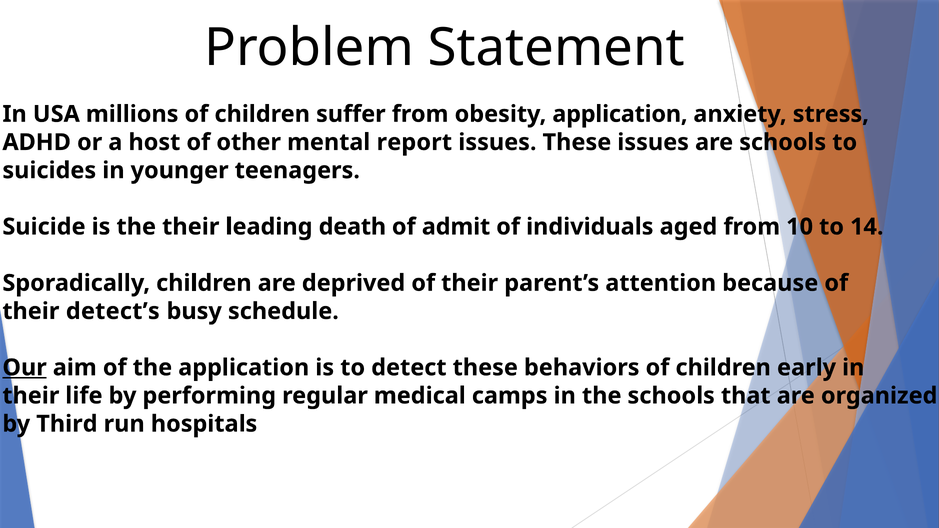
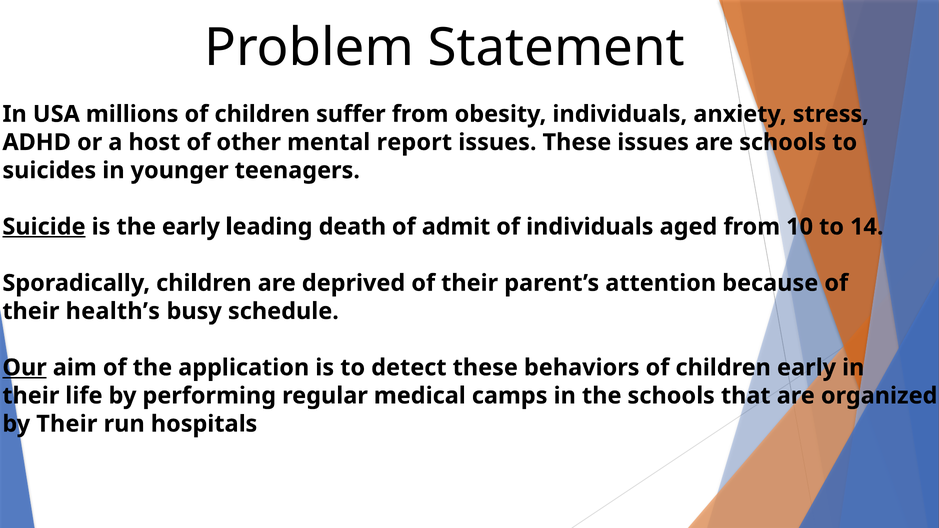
obesity application: application -> individuals (620, 114)
Suicide underline: none -> present (44, 227)
the their: their -> early (191, 227)
detect’s: detect’s -> health’s (113, 311)
by Third: Third -> Their (67, 424)
